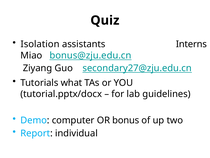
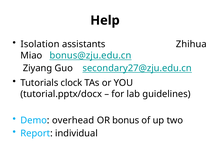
Quiz: Quiz -> Help (105, 20)
Interns: Interns -> Zhihua (191, 44)
what: what -> clock (71, 83)
computer: computer -> overhead (73, 120)
